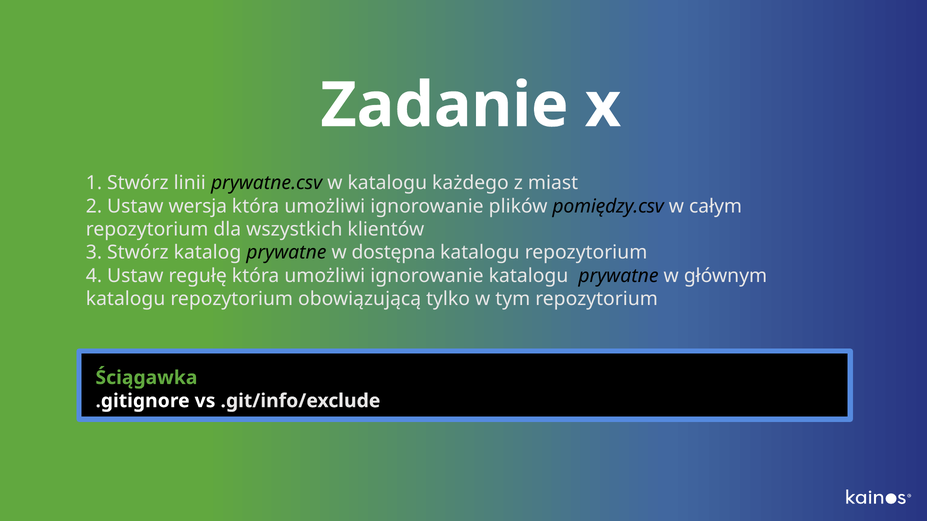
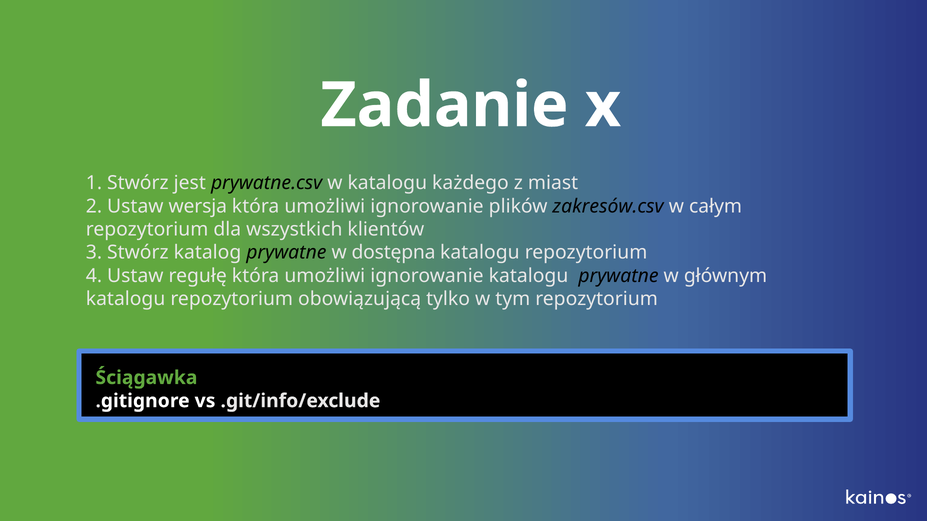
linii: linii -> jest (190, 183)
pomiędzy.csv: pomiędzy.csv -> zakresów.csv (608, 206)
